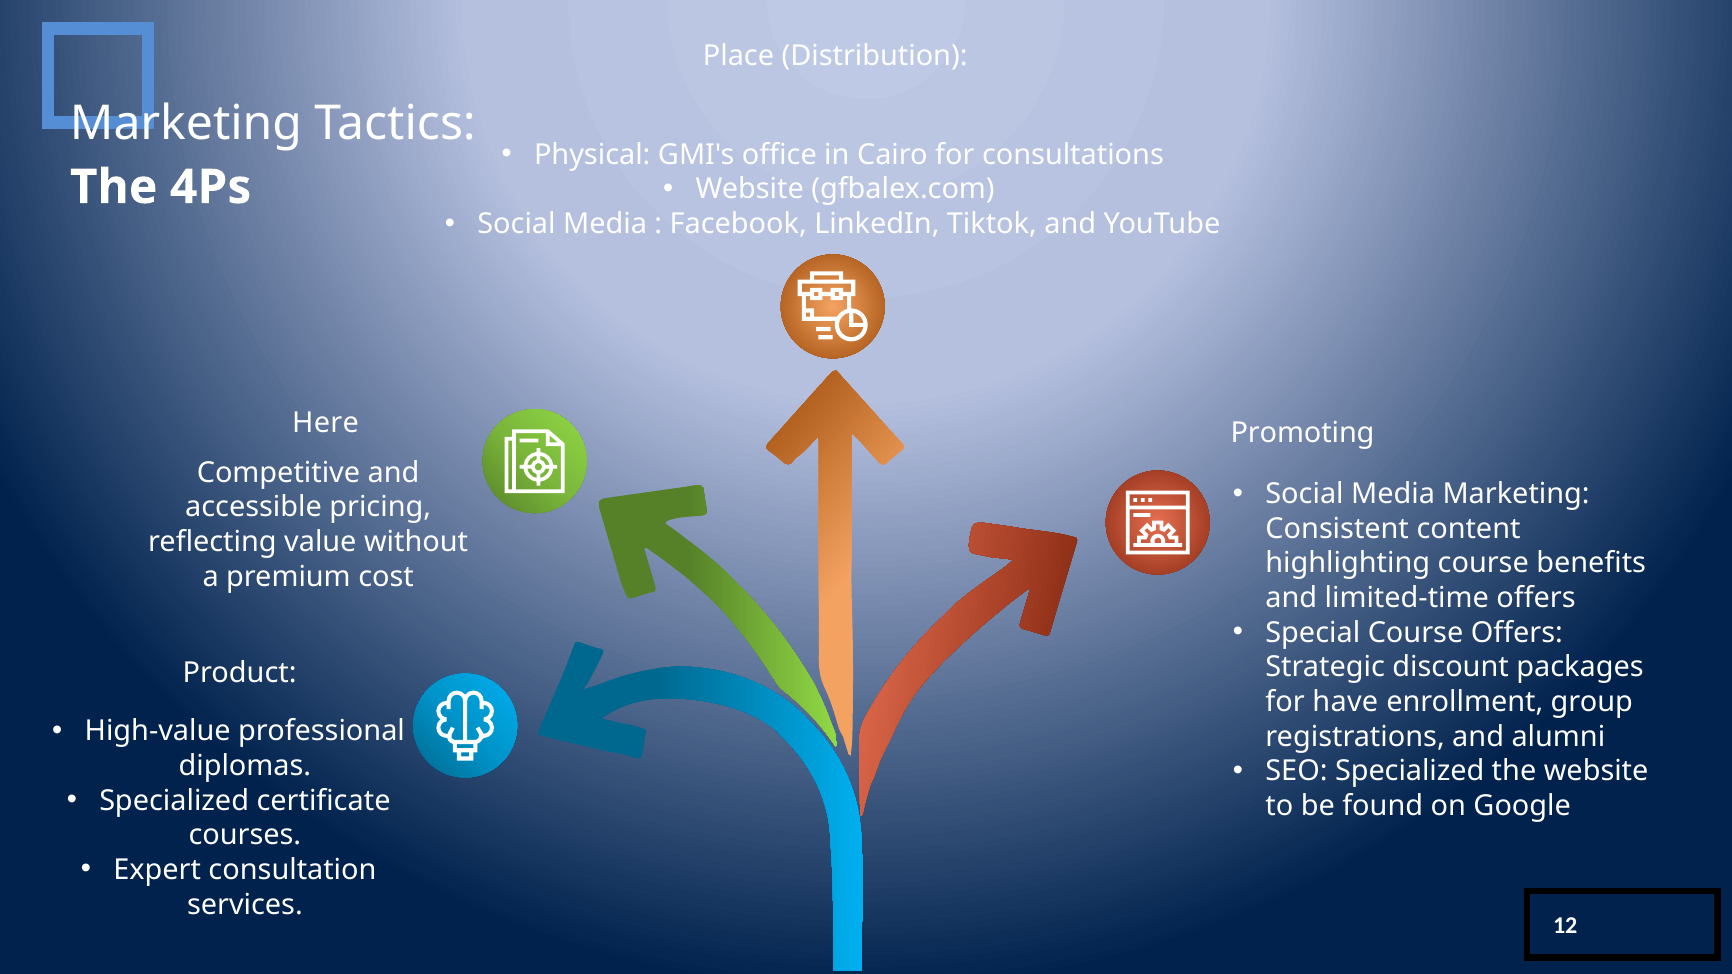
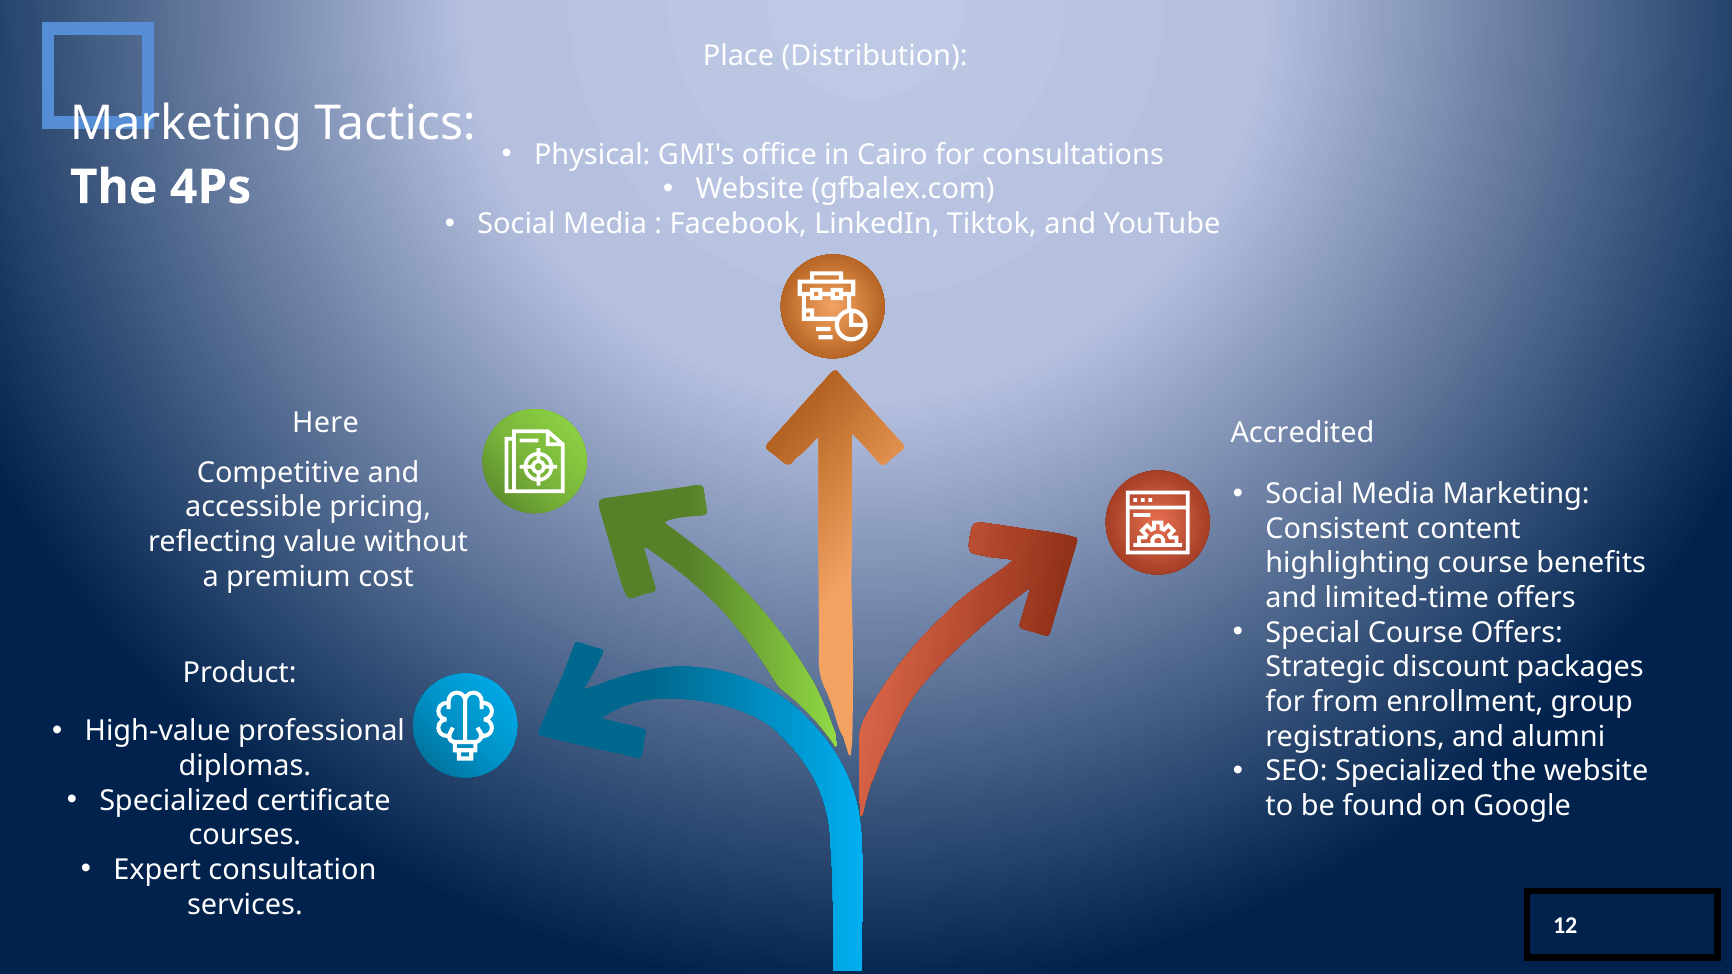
Promoting: Promoting -> Accredited (1302, 433)
have: have -> from (1345, 702)
